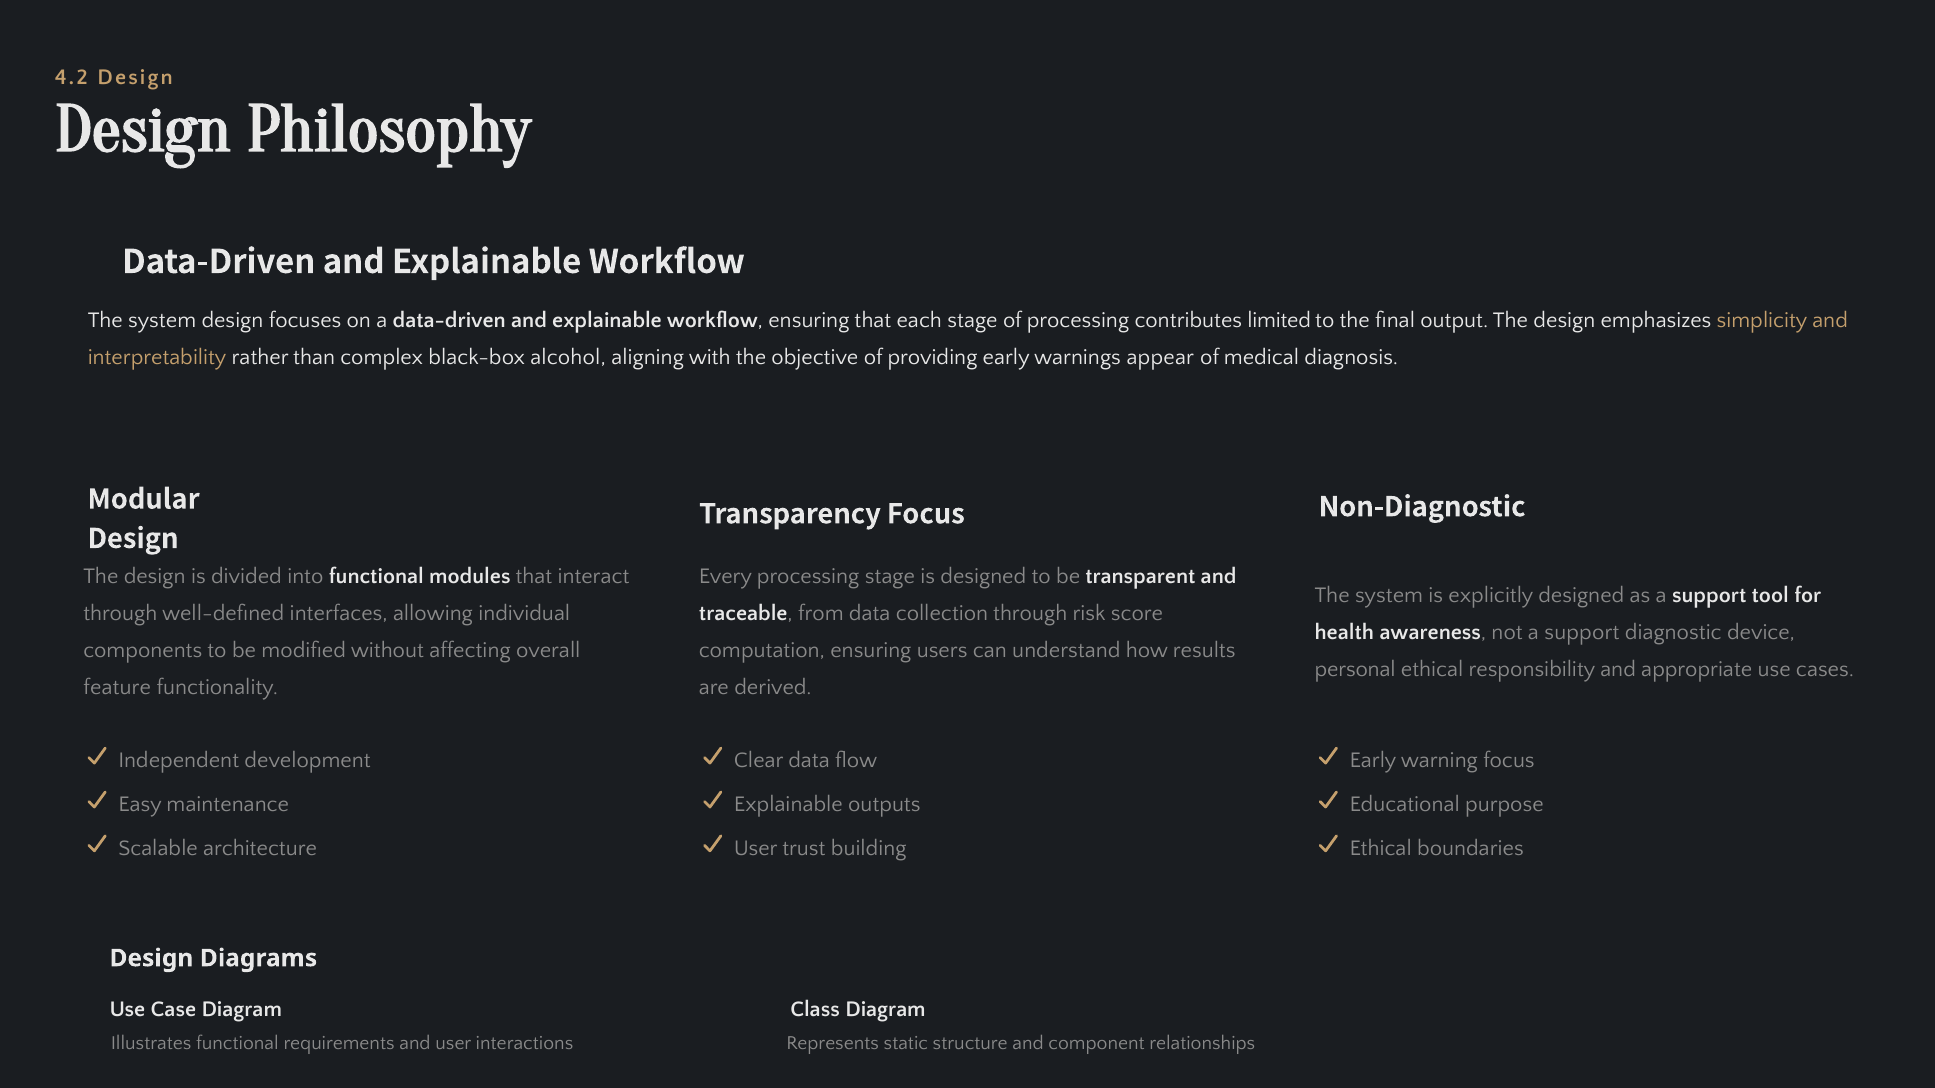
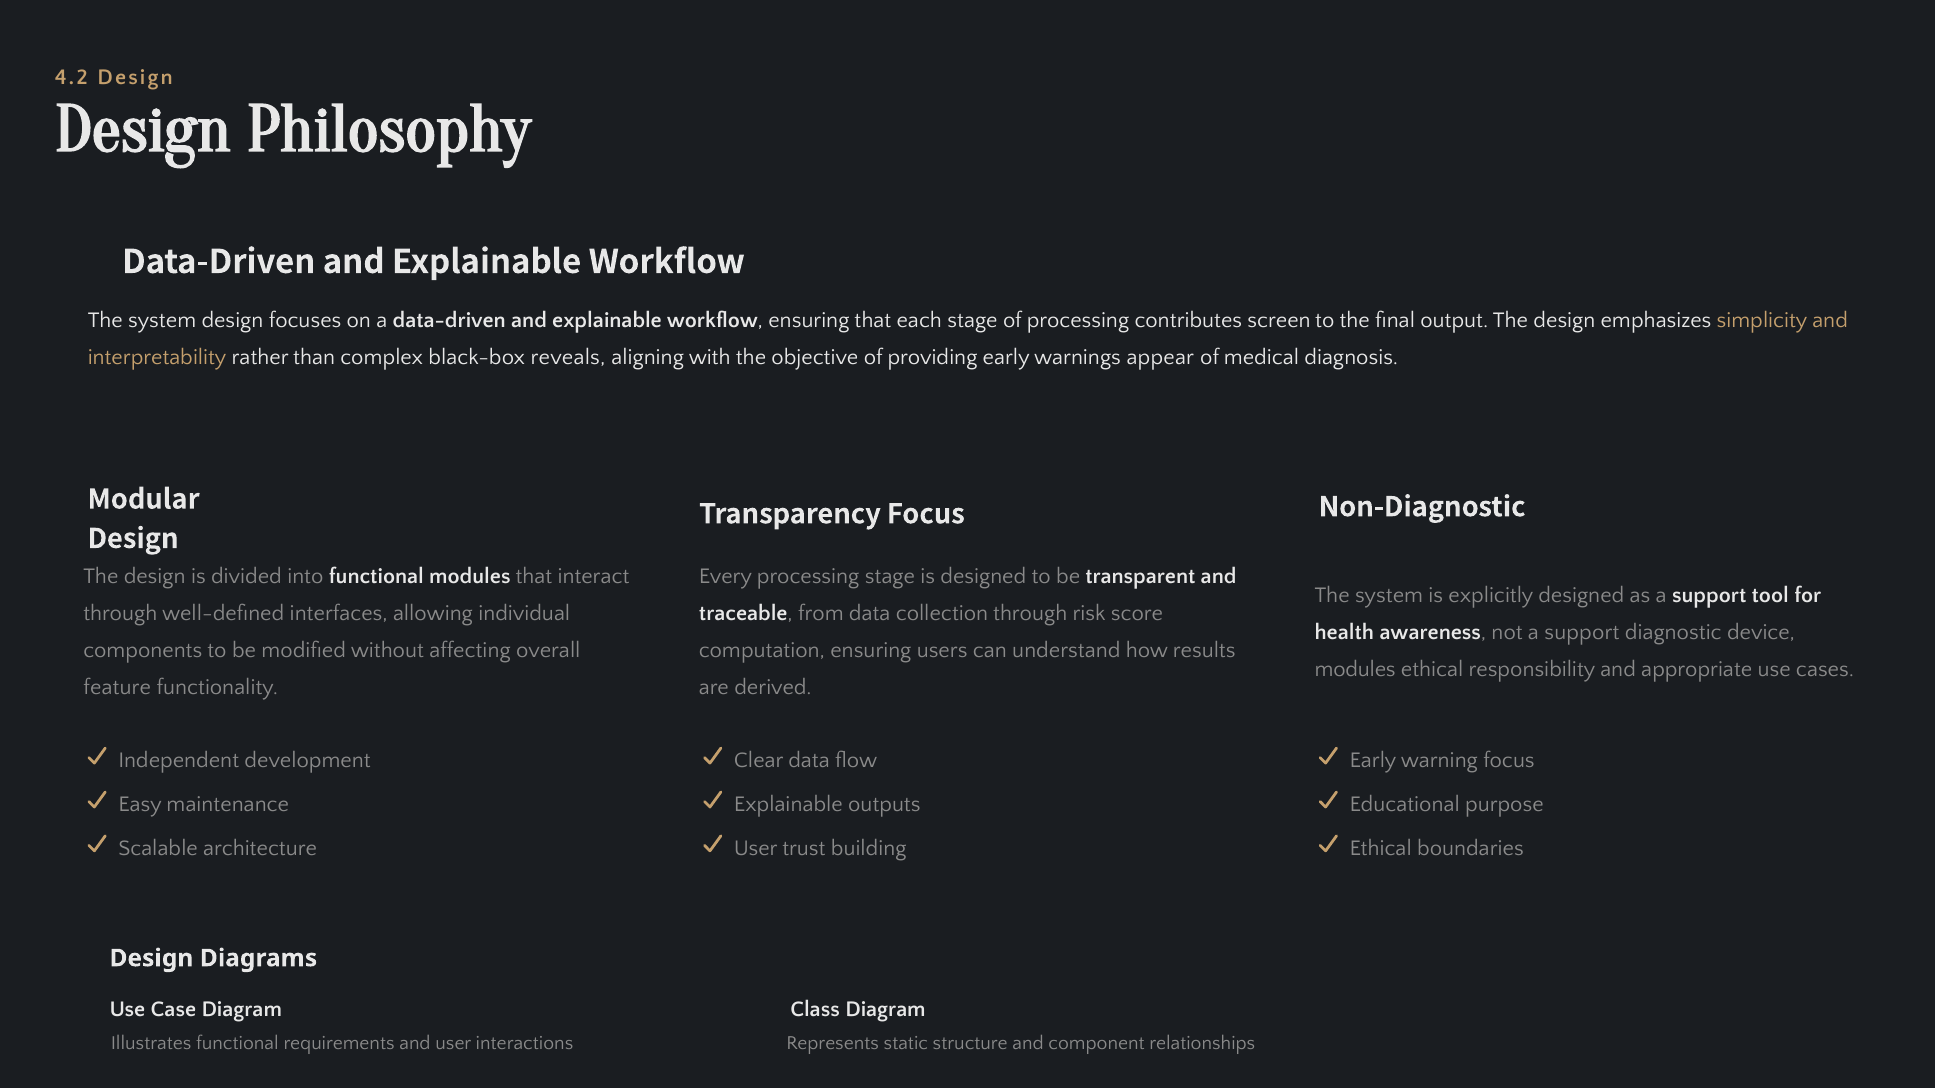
limited: limited -> screen (1279, 320)
alcohol: alcohol -> reveals (568, 357)
personal: personal -> modules (1355, 669)
